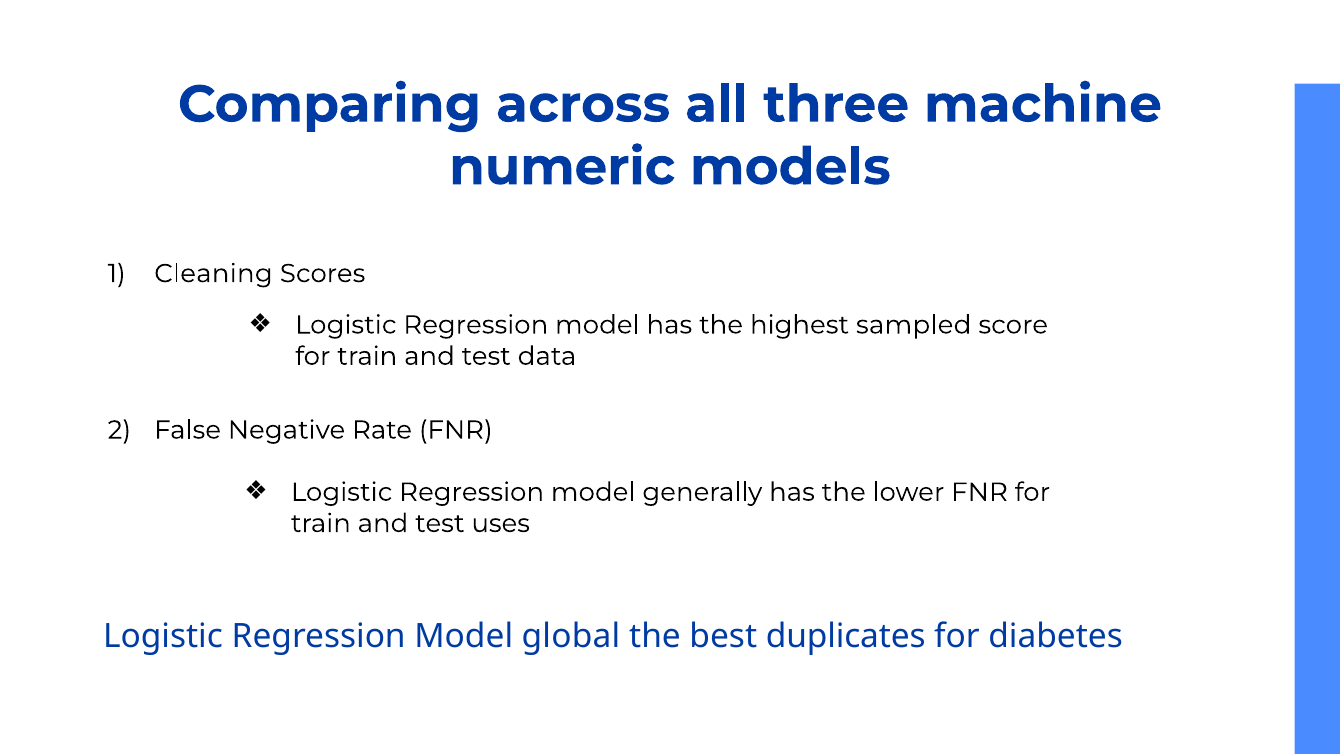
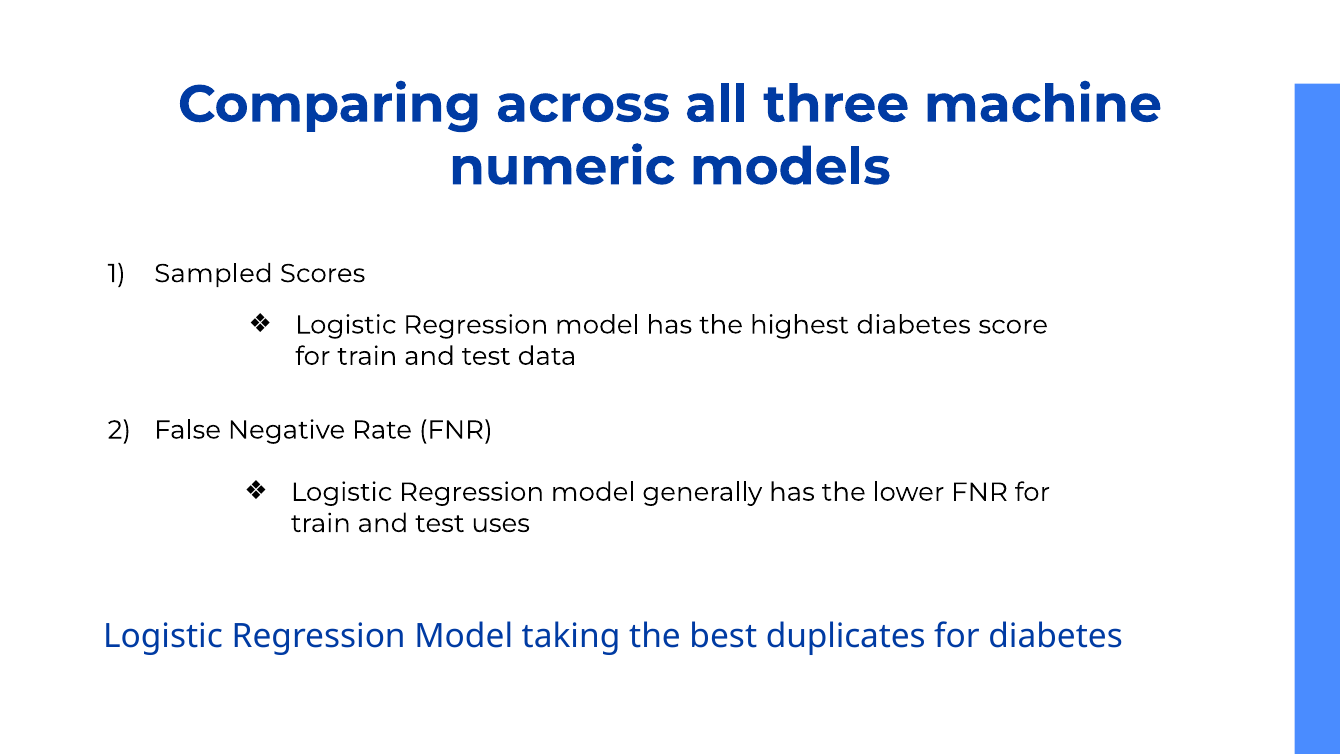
Cleaning: Cleaning -> Sampled (213, 273)
highest sampled: sampled -> diabetes (914, 325)
global: global -> taking (571, 636)
